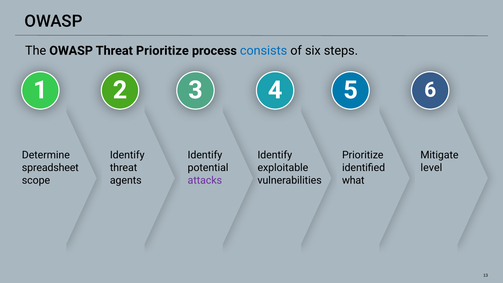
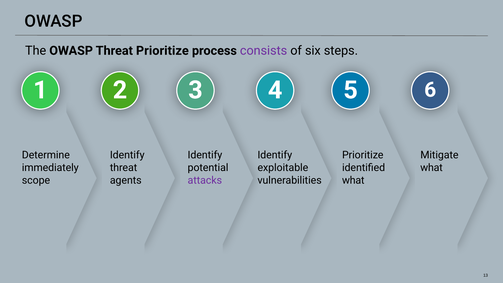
consists colour: blue -> purple (264, 51)
spreadsheet: spreadsheet -> immediately (50, 168)
level: level -> what (431, 168)
